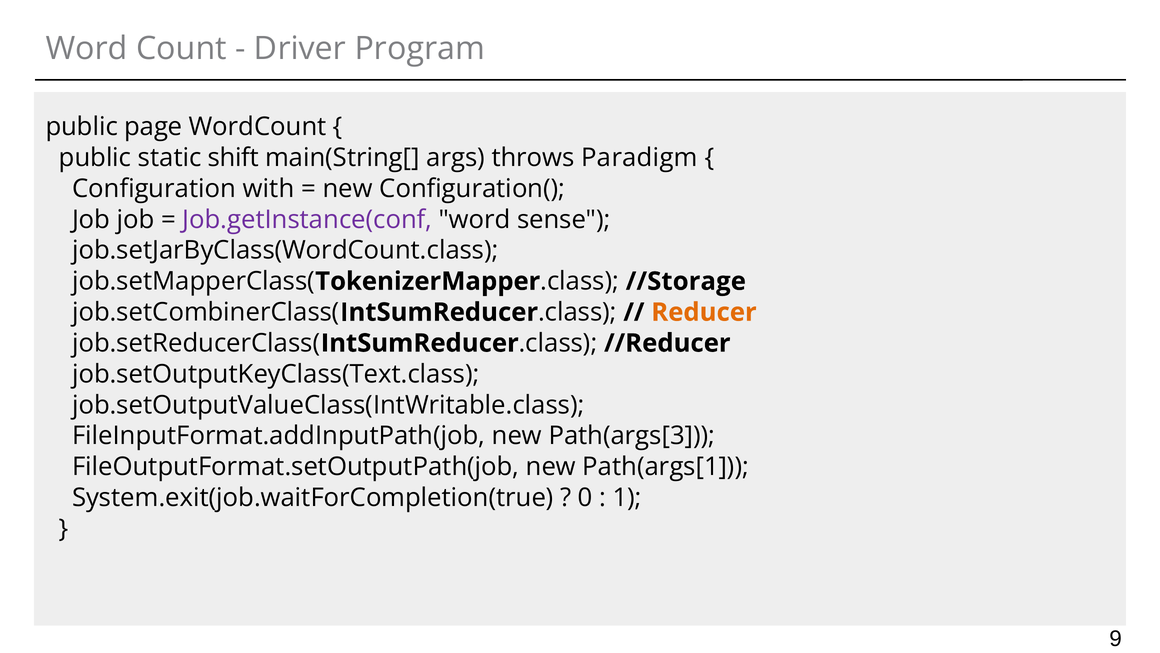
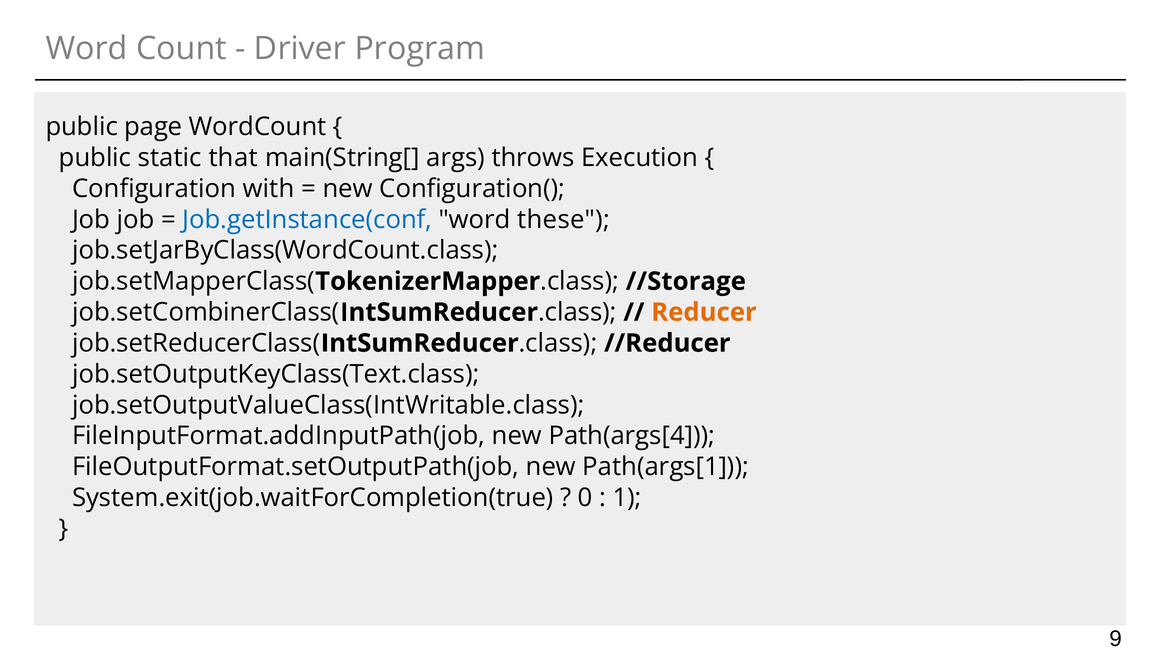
shift: shift -> that (233, 158)
Paradigm: Paradigm -> Execution (640, 158)
Job.getInstance(conf colour: purple -> blue (307, 220)
sense: sense -> these (564, 220)
Path(args[3: Path(args[3 -> Path(args[4 (632, 436)
